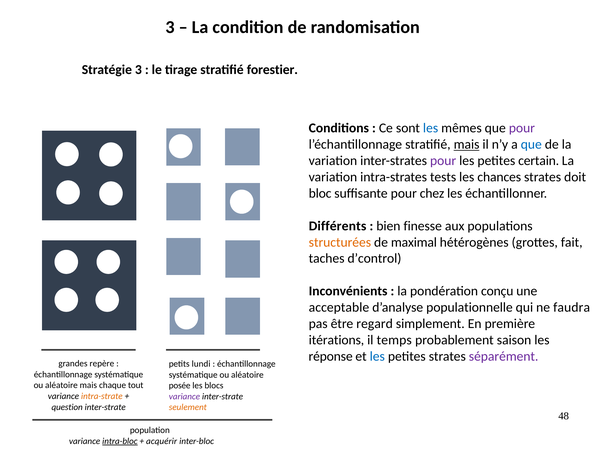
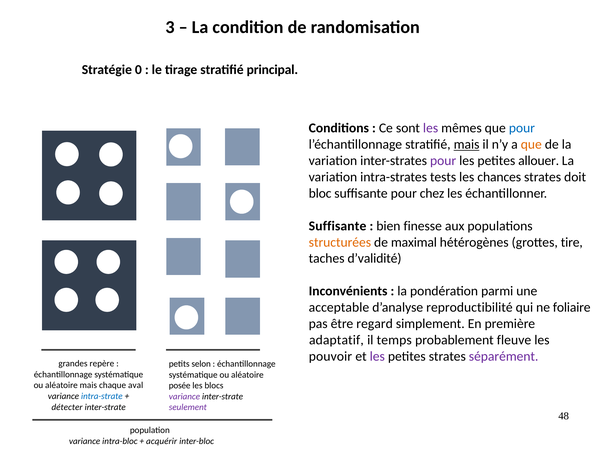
Stratégie 3: 3 -> 0 (138, 70)
forestier: forestier -> principal (272, 70)
les colour: blue -> purple (431, 128)
pour colour: purple -> blue (522, 128)
que colour: blue -> orange (531, 145)
certain: certain -> allouer (539, 161)
Différents: Différents -> Suffisante (338, 226)
fait: fait -> tire (572, 242)
d’control: d’control -> d’validité (374, 259)
conçu: conçu -> parmi (497, 291)
populationnelle: populationnelle -> reproductibilité (469, 308)
faudra: faudra -> foliaire (572, 308)
itérations: itérations -> adaptatif (336, 340)
saison: saison -> fleuve (514, 340)
réponse: réponse -> pouvoir (330, 356)
les colour: blue -> purple (377, 356)
lundi: lundi -> selon (201, 364)
tout: tout -> aval (136, 385)
intra-strate colour: orange -> blue (102, 396)
question: question -> détecter (67, 407)
seulement colour: orange -> purple (188, 407)
intra-bloc underline: present -> none (120, 441)
